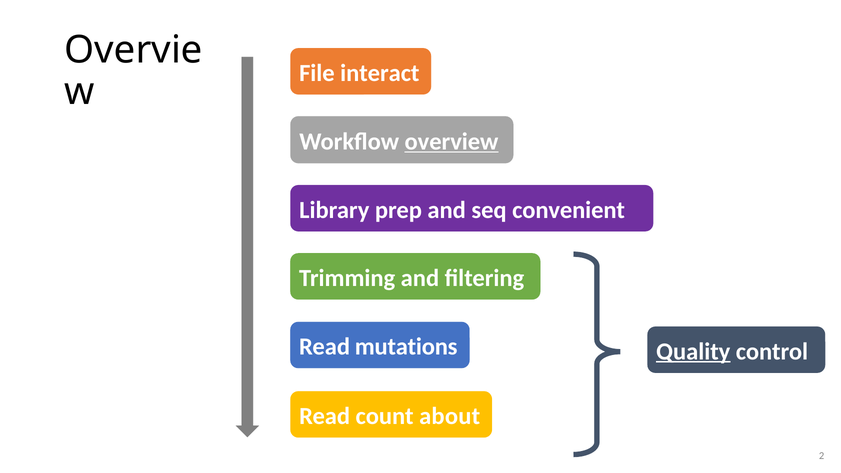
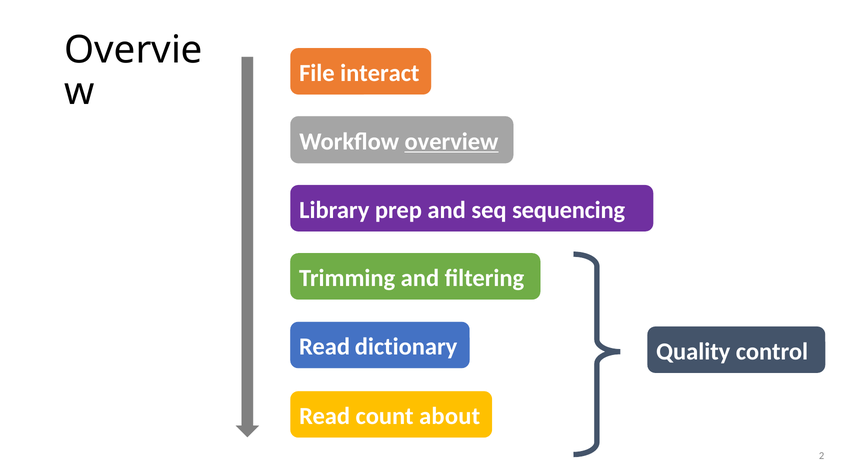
convenient: convenient -> sequencing (569, 210)
mutations: mutations -> dictionary (406, 347)
Quality underline: present -> none (693, 351)
